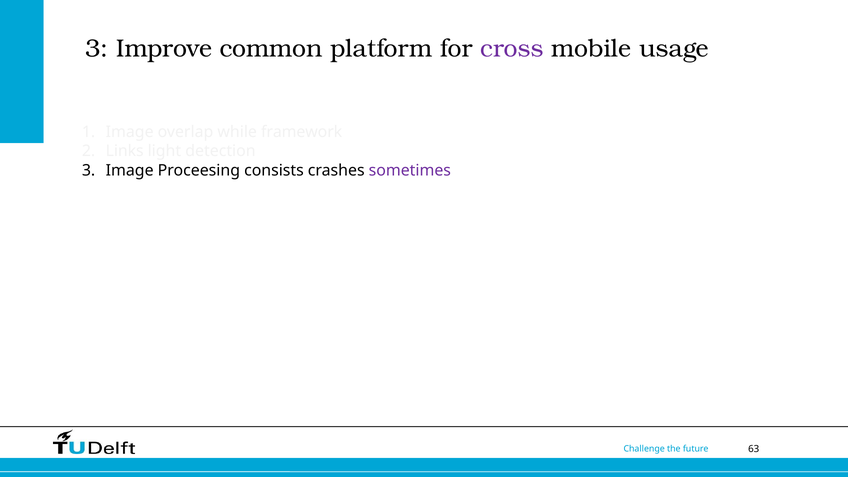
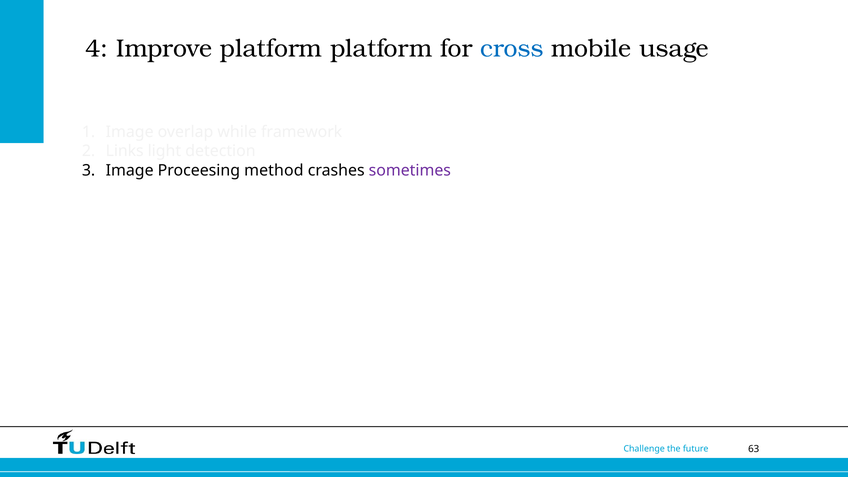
3: 3 -> 4 (97, 48)
Improve common: common -> platform (271, 48)
cross colour: purple -> blue (512, 48)
consists: consists -> method (274, 170)
